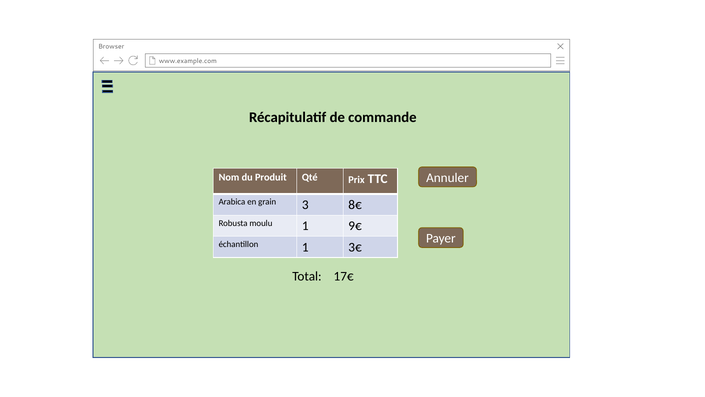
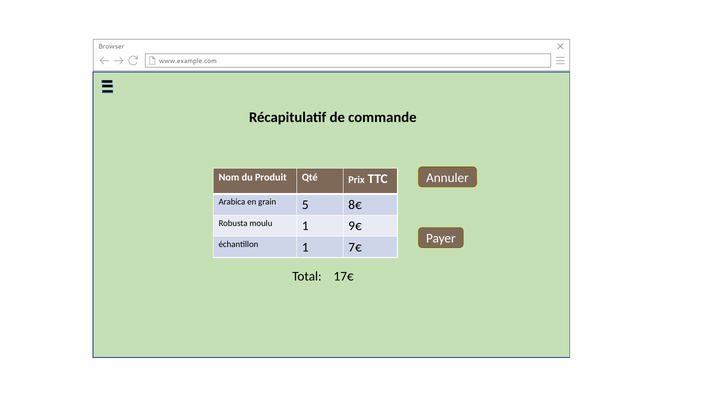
3: 3 -> 5 (305, 205)
3€: 3€ -> 7€ (355, 247)
